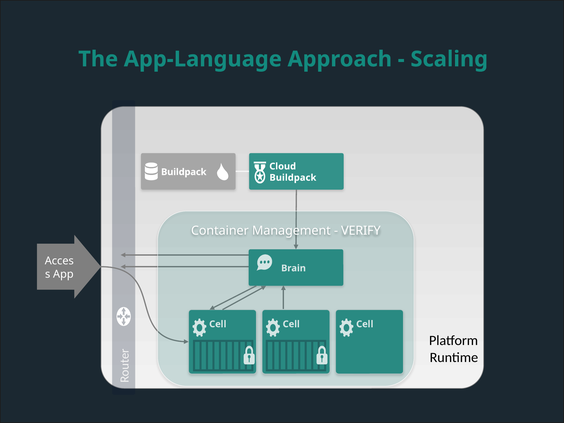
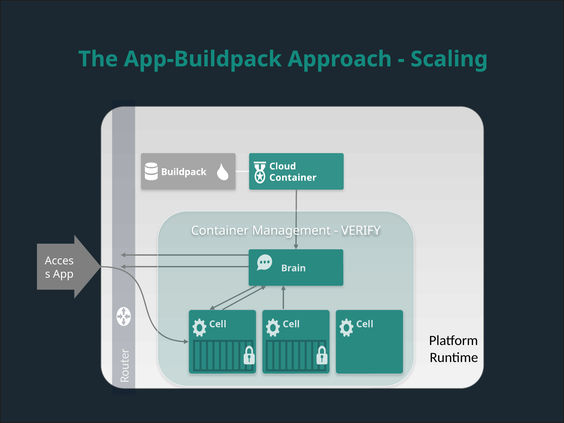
App-Language: App-Language -> App-Buildpack (203, 59)
Buildpack: Buildpack -> Container (293, 178)
